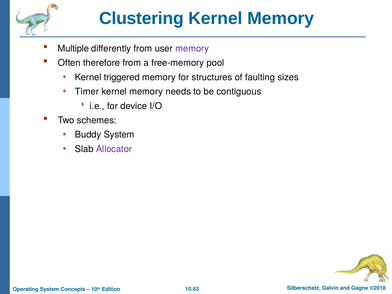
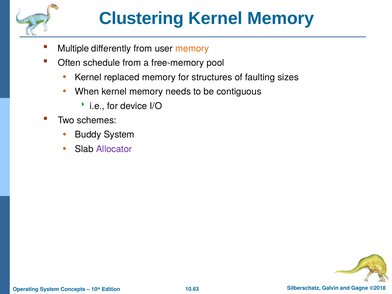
memory colour: purple -> orange (192, 49)
therefore: therefore -> schedule (102, 63)
triggered: triggered -> replaced (122, 77)
Timer: Timer -> When (87, 92)
